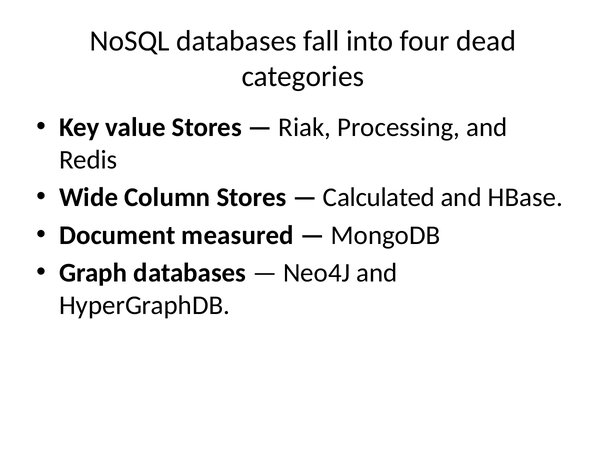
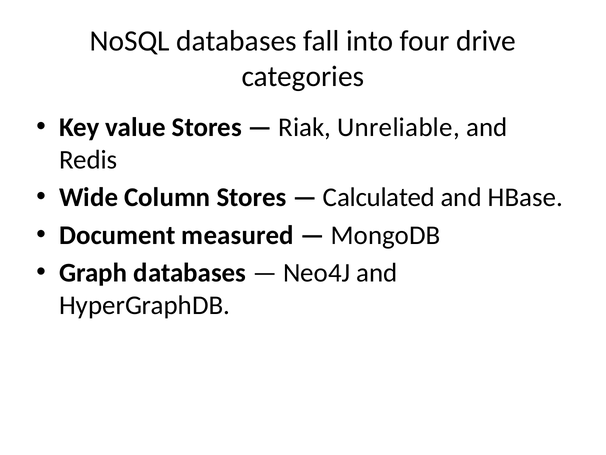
dead: dead -> drive (486, 41)
Processing: Processing -> Unreliable (399, 127)
